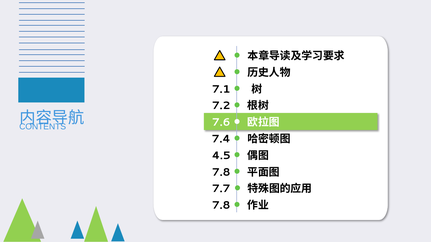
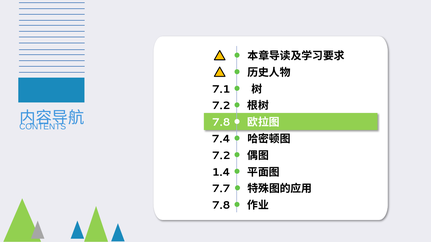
7.6: 7.6 -> 7.8 (221, 123)
4.5: 4.5 -> 7.2 (221, 156)
7.8: 7.8 -> 1.4 (221, 172)
